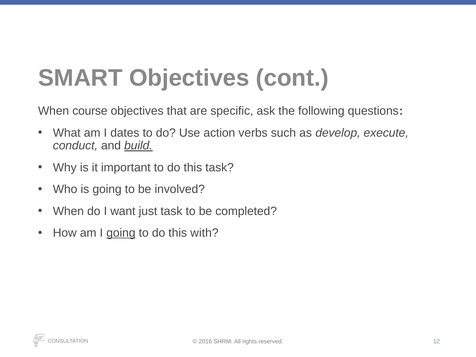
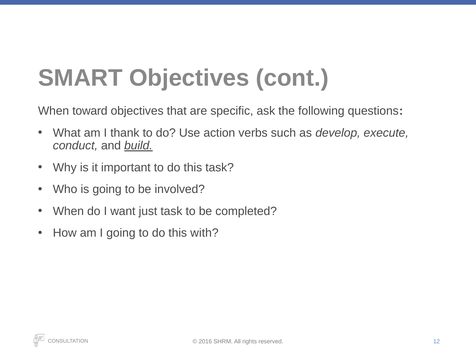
course: course -> toward (90, 111)
dates: dates -> thank (125, 133)
going underline: present -> none (121, 233)
